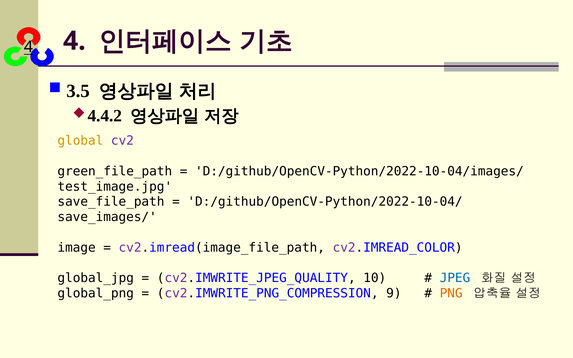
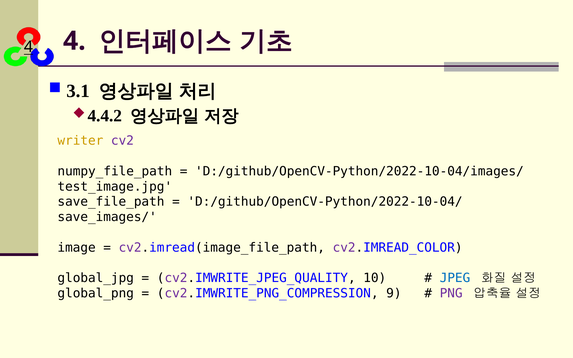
3.5: 3.5 -> 3.1 (78, 91)
global: global -> writer (80, 141)
green_file_path: green_file_path -> numpy_file_path (115, 171)
PNG colour: orange -> purple (451, 293)
